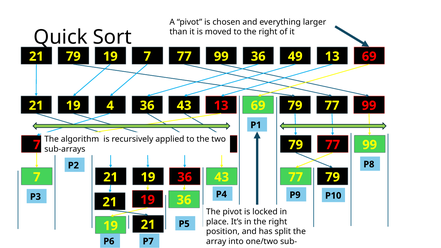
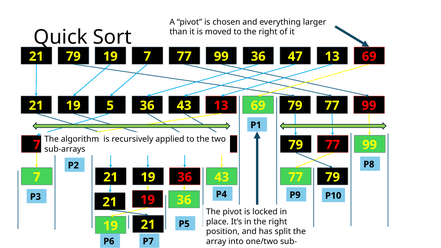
49: 49 -> 47 (295, 56)
4: 4 -> 5 (110, 106)
